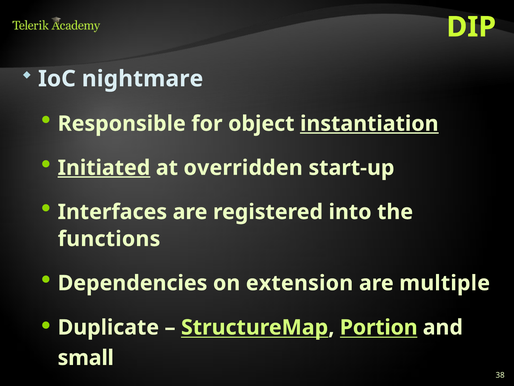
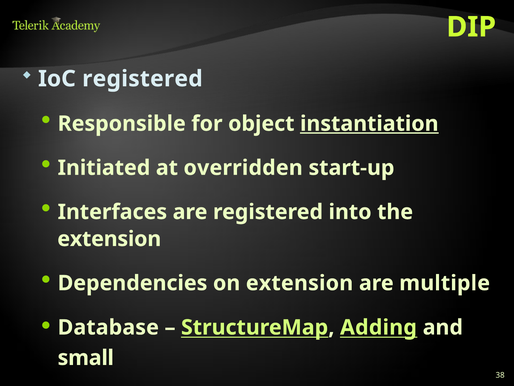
IoC nightmare: nightmare -> registered (142, 79)
Initiated underline: present -> none (104, 168)
functions: functions -> extension (109, 239)
Duplicate: Duplicate -> Database (108, 327)
Portion: Portion -> Adding (378, 327)
